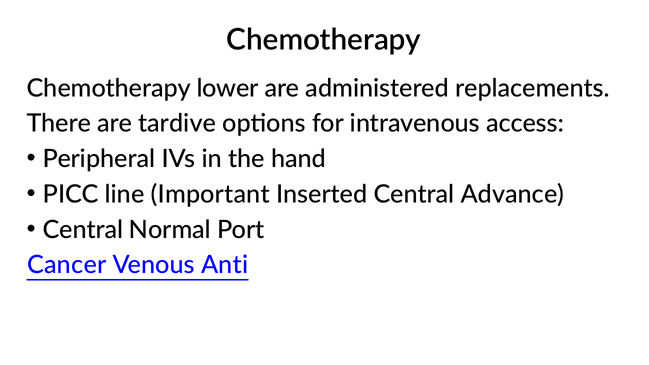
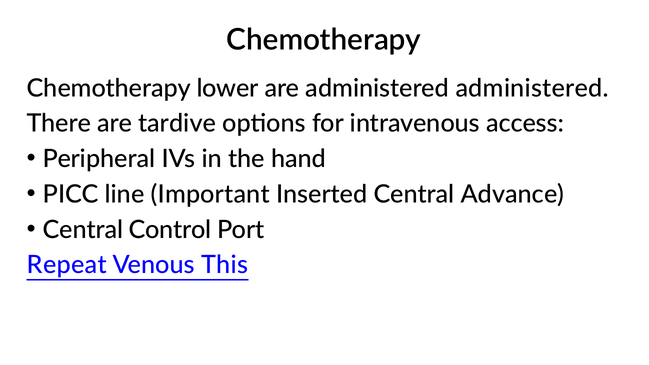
administered replacements: replacements -> administered (532, 88)
Normal: Normal -> Control (170, 230)
Cancer: Cancer -> Repeat (67, 265)
Anti: Anti -> This (225, 265)
